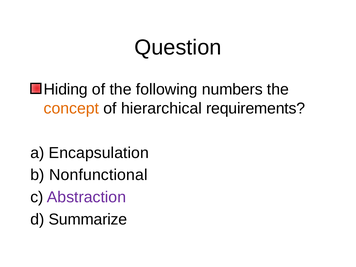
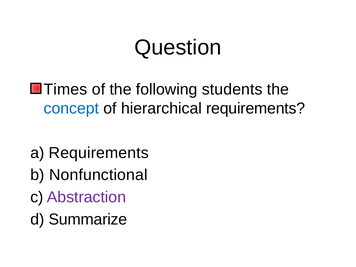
Hiding: Hiding -> Times (66, 90)
numbers: numbers -> students (232, 90)
concept colour: orange -> blue (71, 109)
a Encapsulation: Encapsulation -> Requirements (99, 153)
